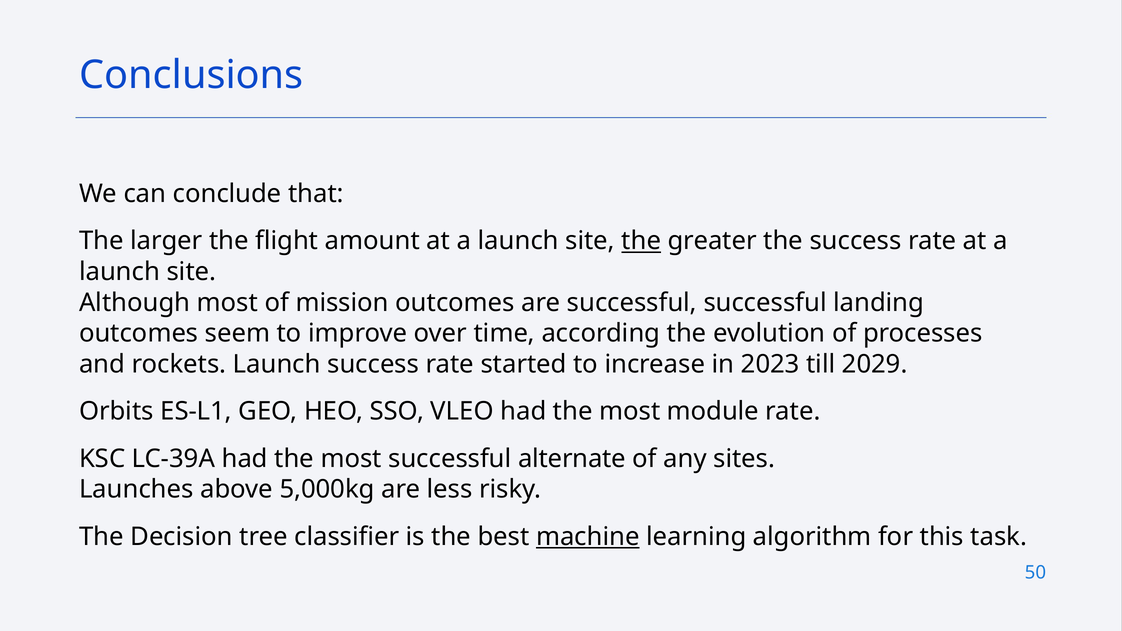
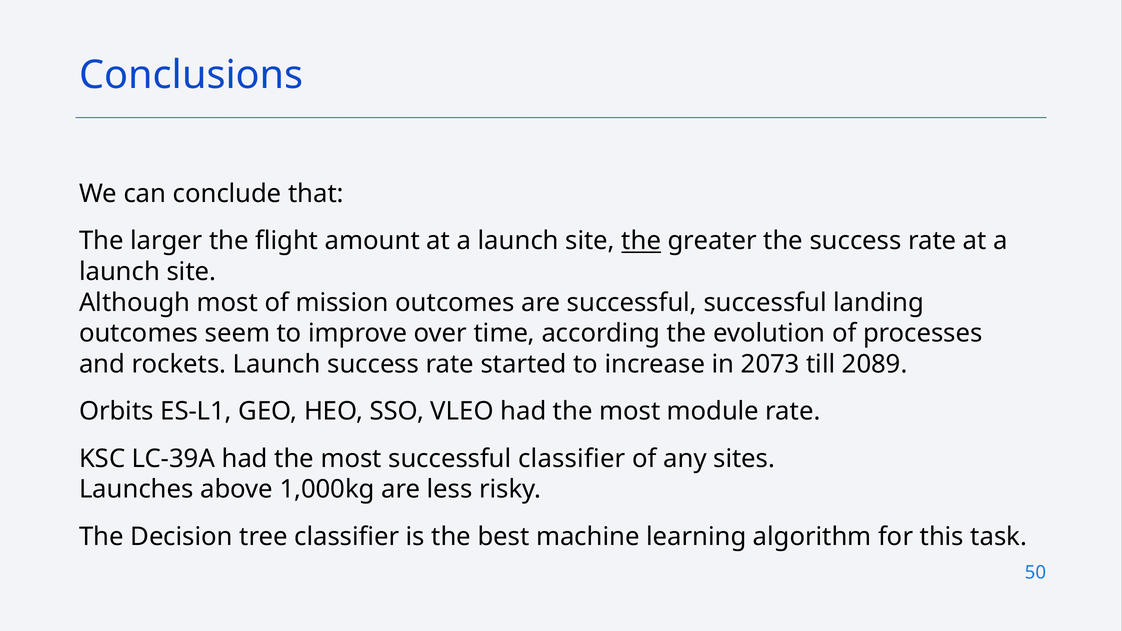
2023: 2023 -> 2073 (770, 364)
2029: 2029 -> 2089 (875, 364)
successful alternate: alternate -> classifier (572, 459)
5,000kg: 5,000kg -> 1,000kg (327, 489)
machine underline: present -> none (588, 537)
